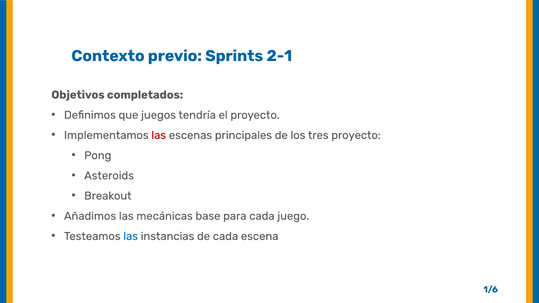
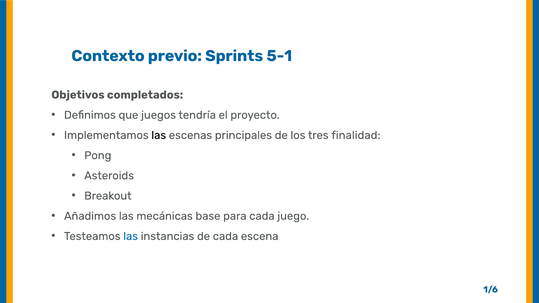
2-1: 2-1 -> 5-1 (279, 56)
las colour: red -> black (159, 135)
tres proyecto: proyecto -> finalidad (356, 135)
